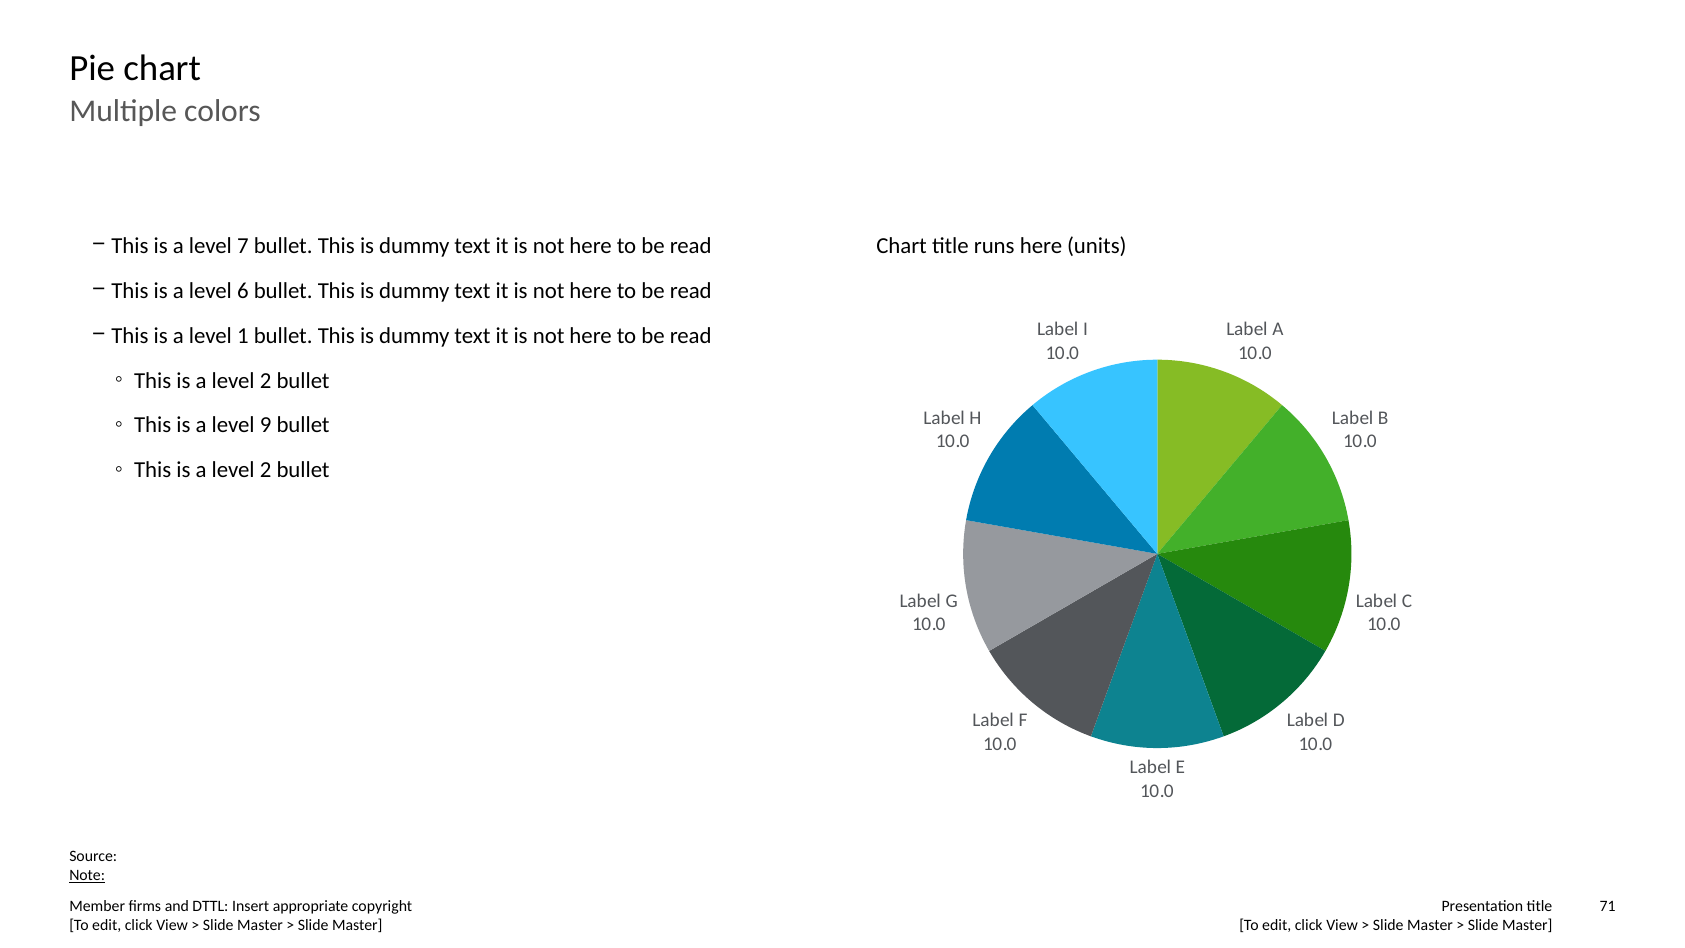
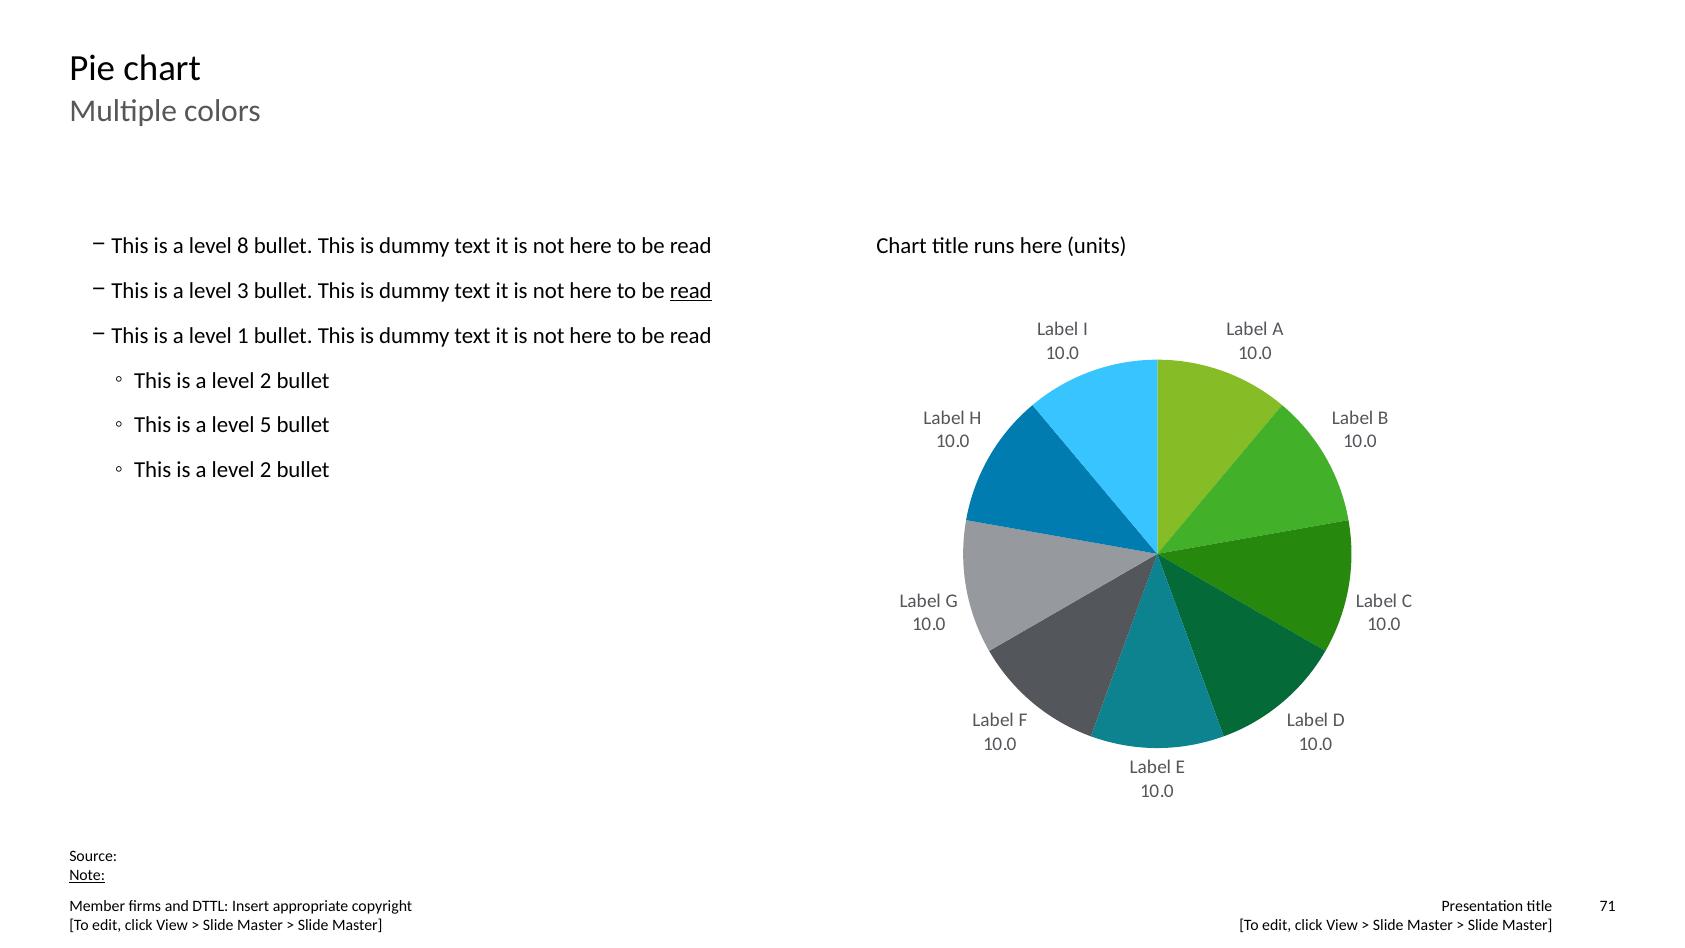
7: 7 -> 8 (243, 245)
6: 6 -> 3 (243, 290)
read underline: none -> present (691, 290)
9: 9 -> 5 (266, 425)
